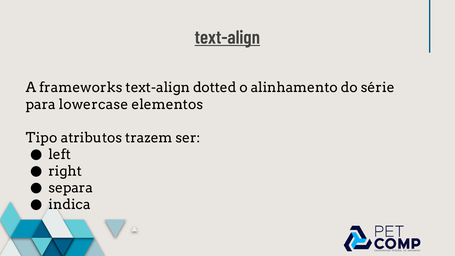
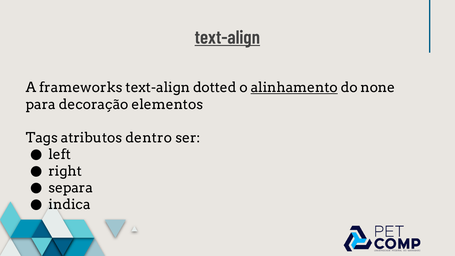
alinhamento underline: none -> present (294, 88)
série: série -> none (378, 88)
lowercase: lowercase -> decoração (94, 104)
Tipo: Tipo -> Tags (42, 138)
trazem: trazem -> dentro (149, 138)
